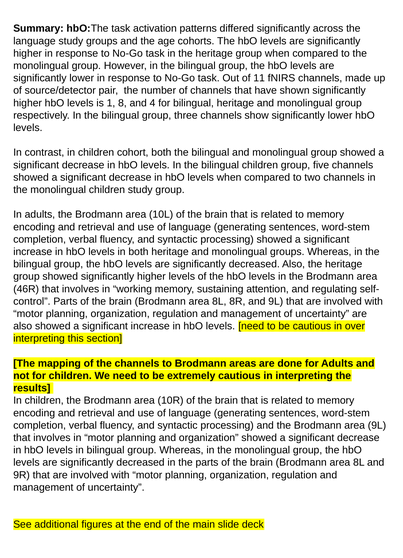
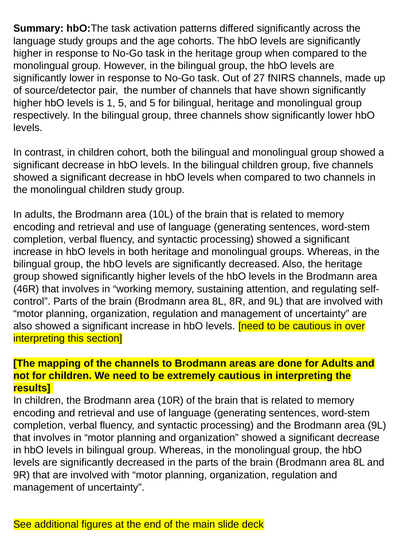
11: 11 -> 27 (259, 78)
1 8: 8 -> 5 (122, 103)
and 4: 4 -> 5 (152, 103)
